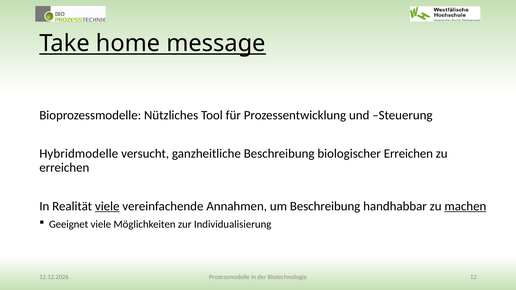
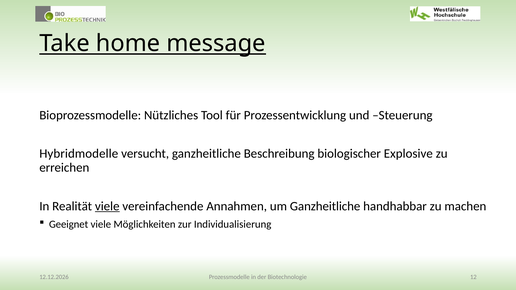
biologischer Erreichen: Erreichen -> Explosive (408, 154)
um Beschreibung: Beschreibung -> Ganzheitliche (325, 206)
machen underline: present -> none (465, 206)
